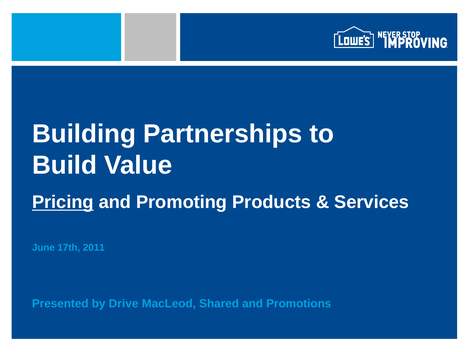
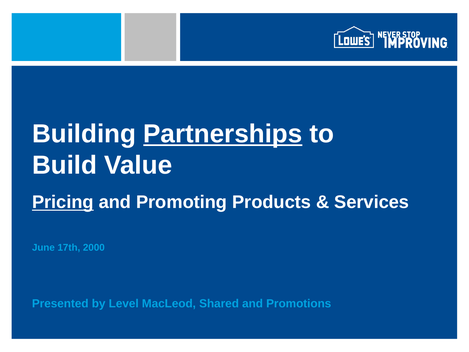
Partnerships underline: none -> present (223, 134)
2011: 2011 -> 2000 (94, 247)
Drive: Drive -> Level (124, 303)
